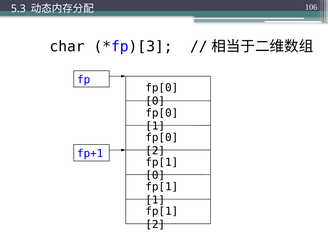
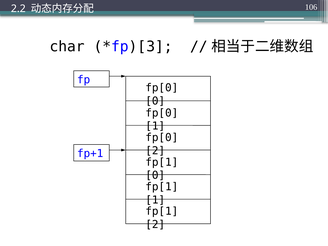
5.3: 5.3 -> 2.2 (18, 9)
